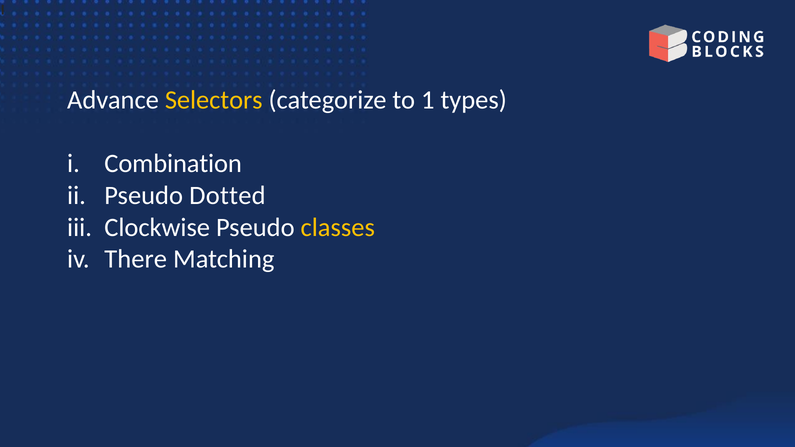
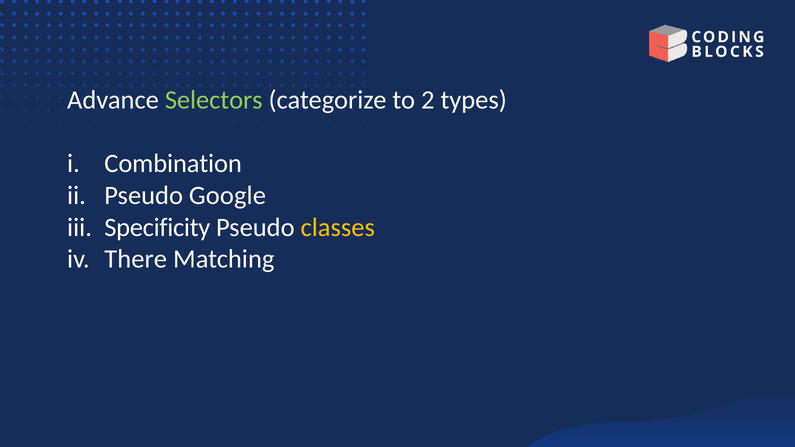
Selectors colour: yellow -> light green (214, 100)
1: 1 -> 2 (428, 100)
Dotted: Dotted -> Google (227, 196)
Clockwise: Clockwise -> Specificity (157, 227)
